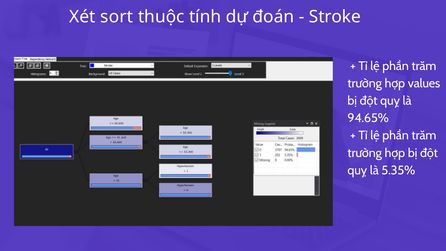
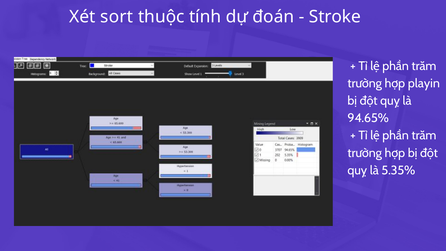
values: values -> playin (424, 83)
